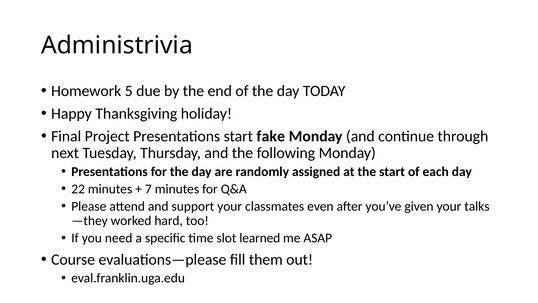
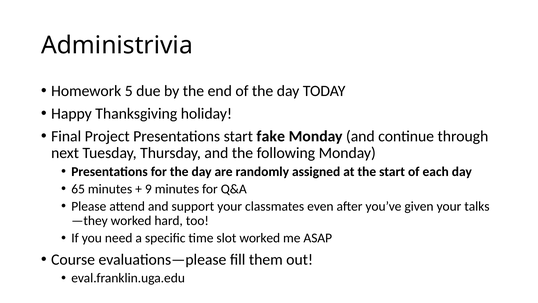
22: 22 -> 65 (78, 189)
7: 7 -> 9 (148, 189)
slot learned: learned -> worked (260, 238)
